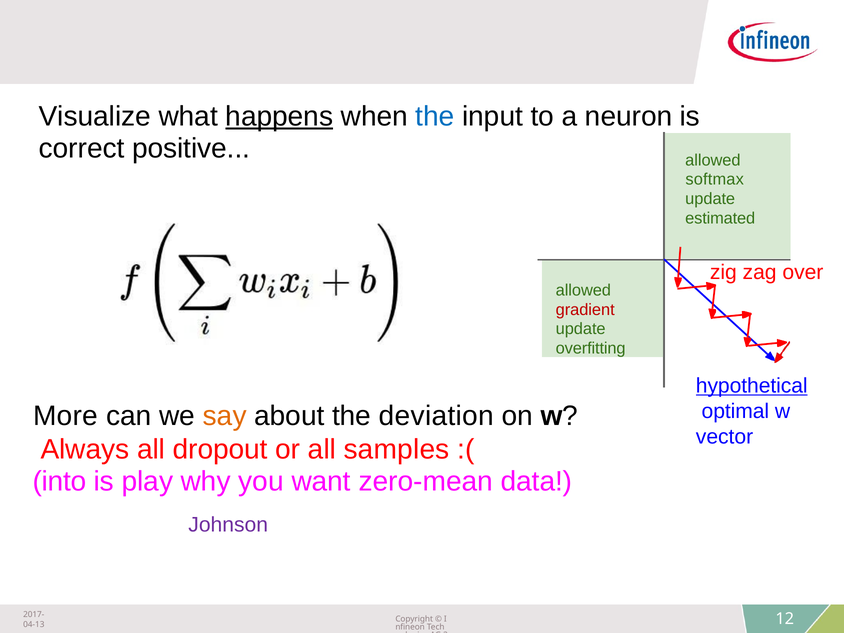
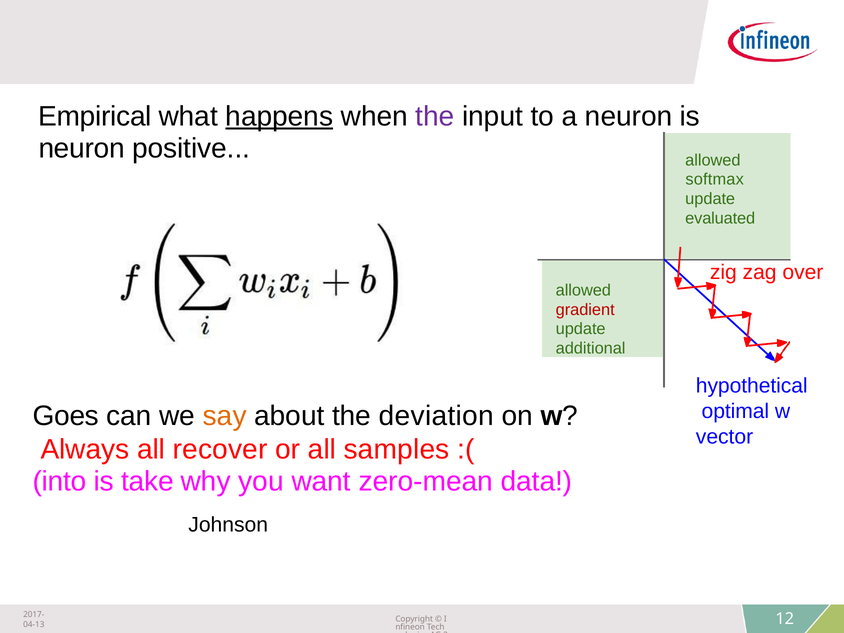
Visualize: Visualize -> Empirical (95, 116)
the colour: blue -> purple (435, 116)
correct: correct -> neuron (82, 149)
estimated: estimated -> evaluated (720, 218)
overfitting: overfitting -> additional (591, 348)
hypothetical underline: present -> none (752, 386)
More: More -> Goes (66, 416)
dropout: dropout -> recover (220, 449)
play: play -> take (148, 482)
Johnson colour: purple -> black (228, 525)
